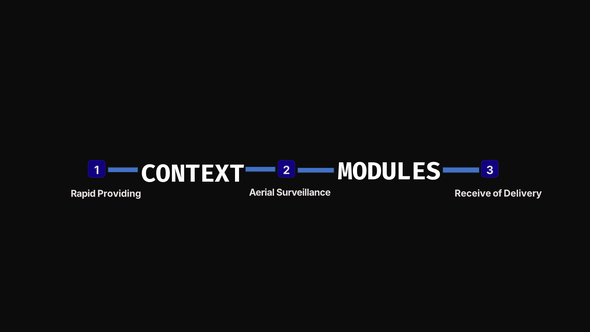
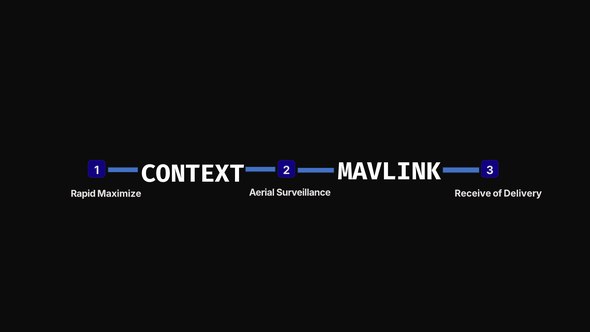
MODULES: MODULES -> MAVLINK (389, 171)
Providing: Providing -> Maximize (119, 194)
